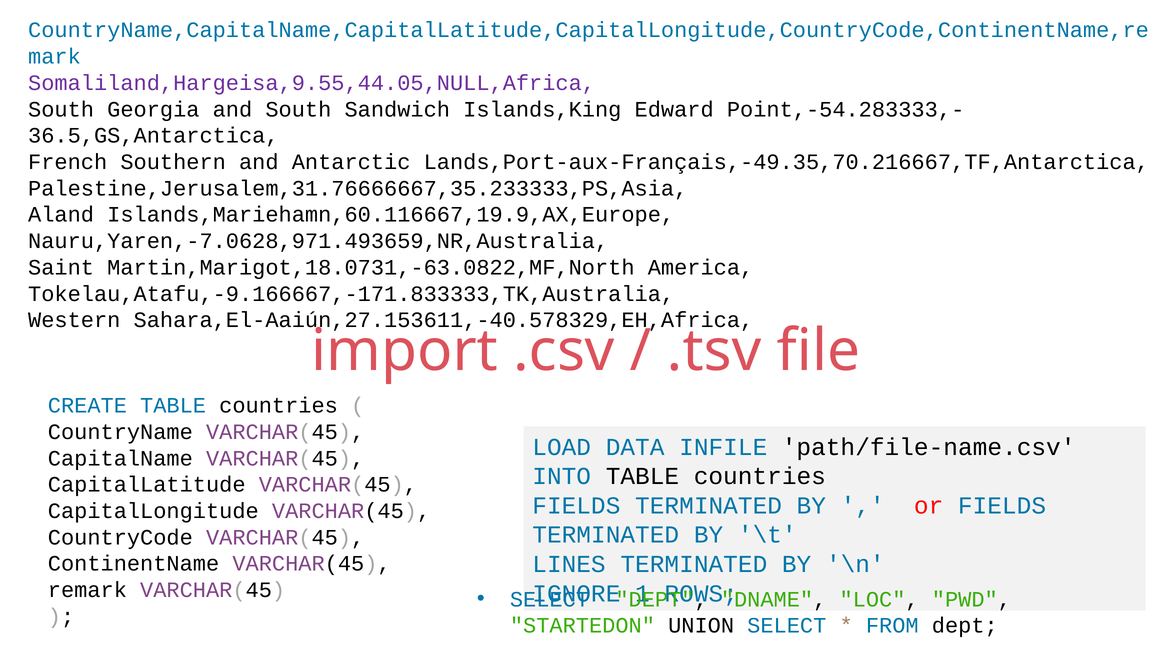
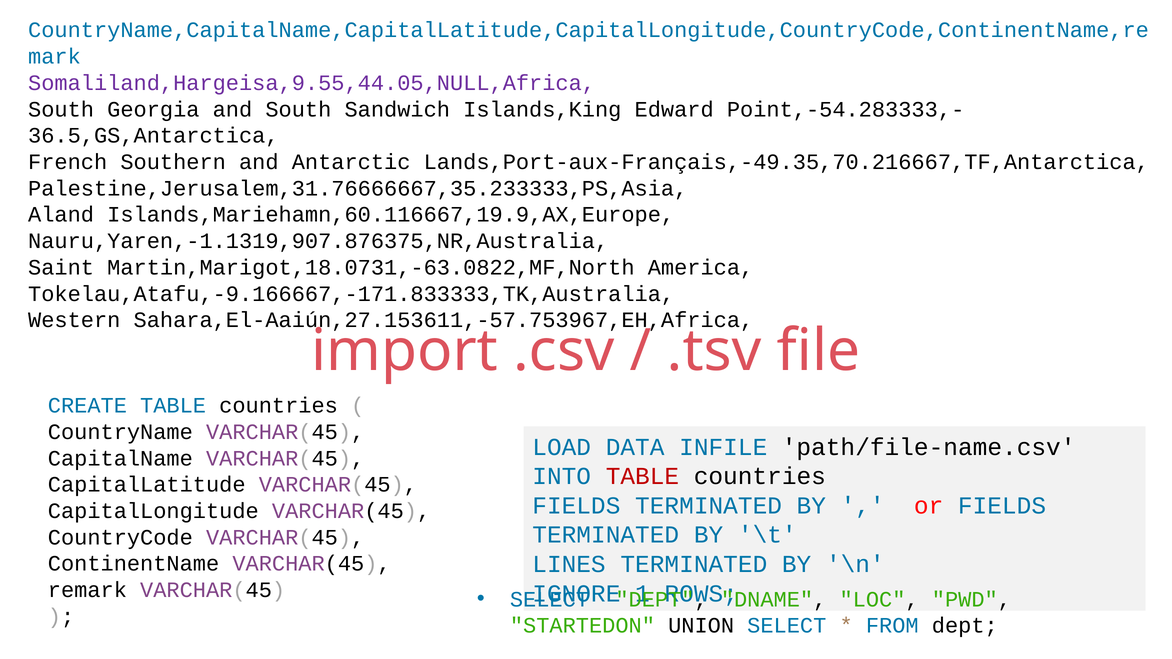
Nauru,Yaren,-7.0628,971.493659,NR,Australia: Nauru,Yaren,-7.0628,971.493659,NR,Australia -> Nauru,Yaren,-1.1319,907.876375,NR,Australia (318, 241)
Sahara,El-Aaiún,27.153611,-40.578329,EH,Africa: Sahara,El-Aaiún,27.153611,-40.578329,EH,Africa -> Sahara,El-Aaiún,27.153611,-57.753967,EH,Africa (443, 320)
TABLE colour: black -> red (642, 476)
